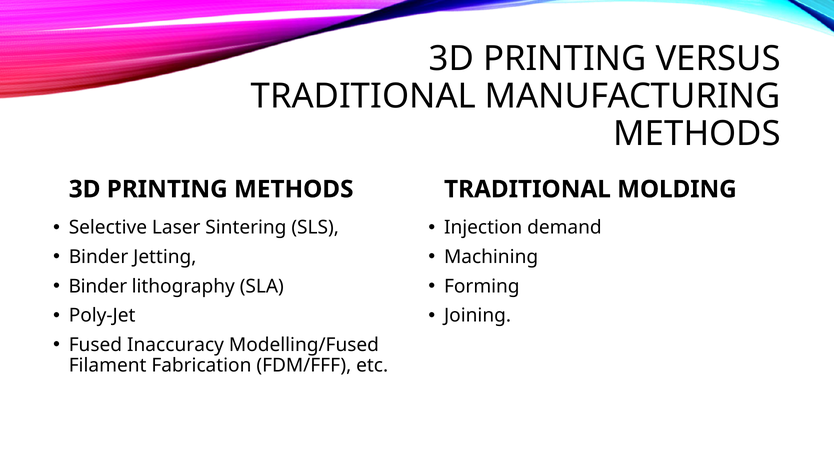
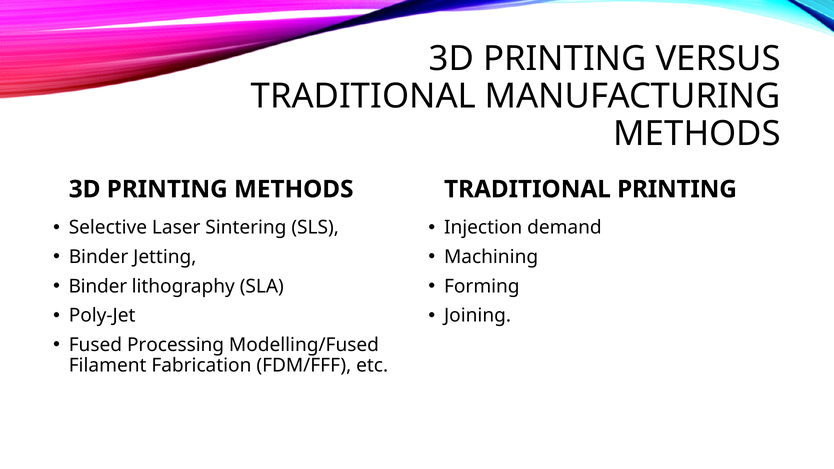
TRADITIONAL MOLDING: MOLDING -> PRINTING (677, 189)
Inaccuracy: Inaccuracy -> Processing (176, 345)
